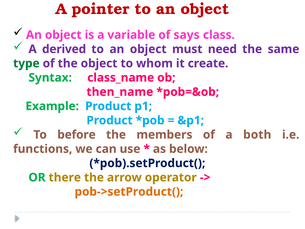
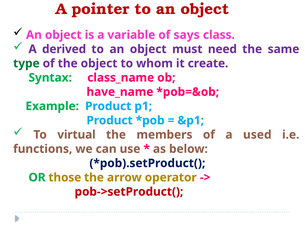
then_name: then_name -> have_name (120, 92)
before: before -> virtual (76, 135)
both: both -> used (257, 135)
there: there -> those (65, 177)
pob->setProduct( colour: orange -> red (129, 192)
